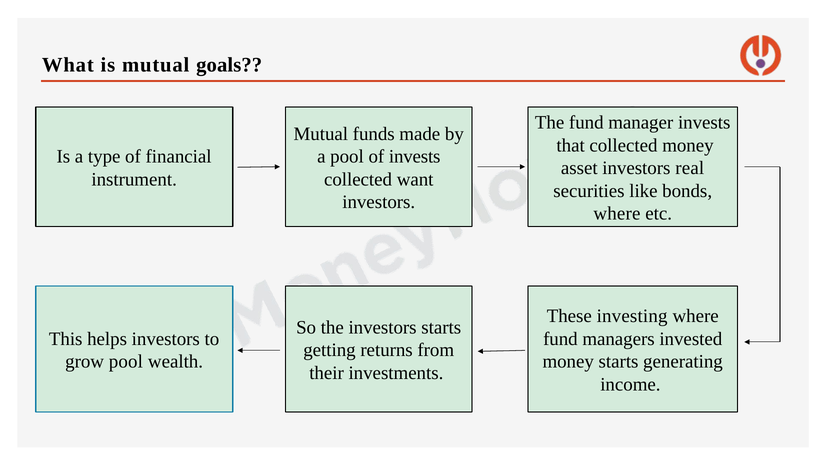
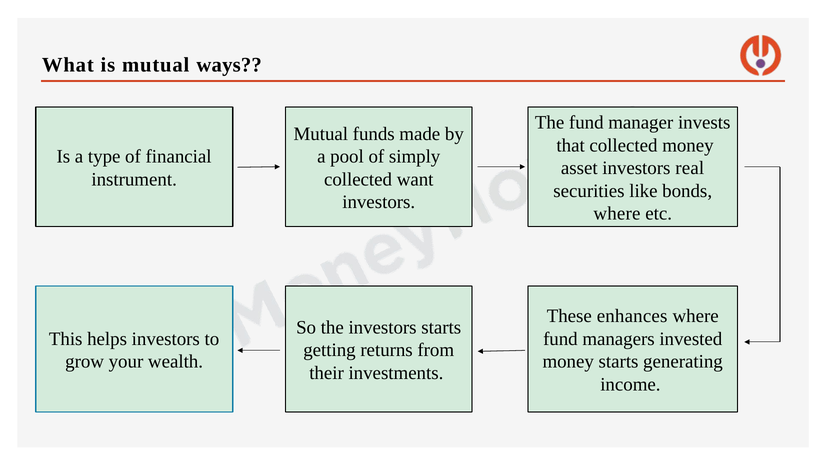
goals: goals -> ways (229, 65)
of invests: invests -> simply (415, 157)
investing: investing -> enhances (632, 316)
grow pool: pool -> your (126, 361)
